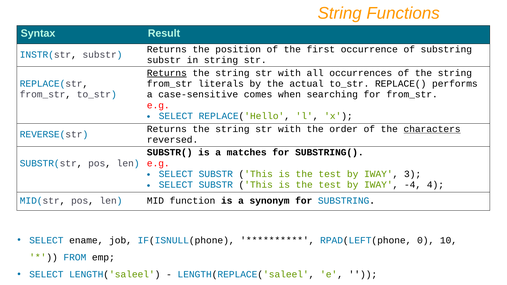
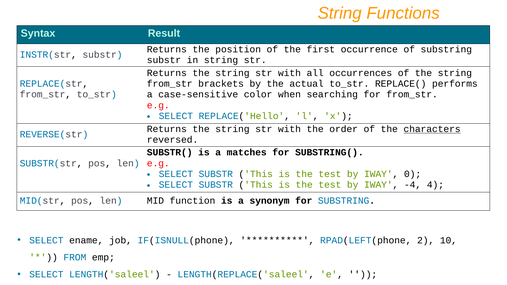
Returns underline: present -> none (167, 73)
literals: literals -> brackets (221, 84)
comes: comes -> color (258, 95)
3: 3 -> 0 (413, 174)
0: 0 -> 2 (426, 240)
